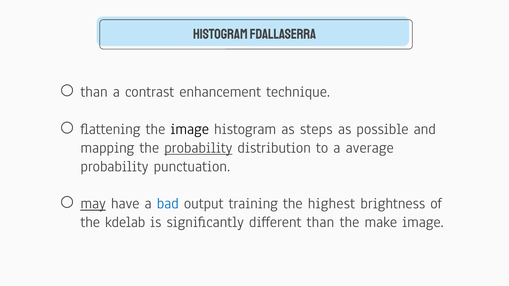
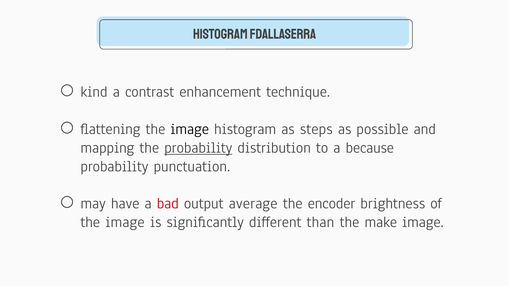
than: than -> kind (94, 92)
average: average -> because (370, 148)
may underline: present -> none (93, 204)
bad colour: blue -> red (168, 204)
training: training -> average (253, 204)
highest: highest -> encoder (332, 204)
kdelab: kdelab -> image (125, 222)
